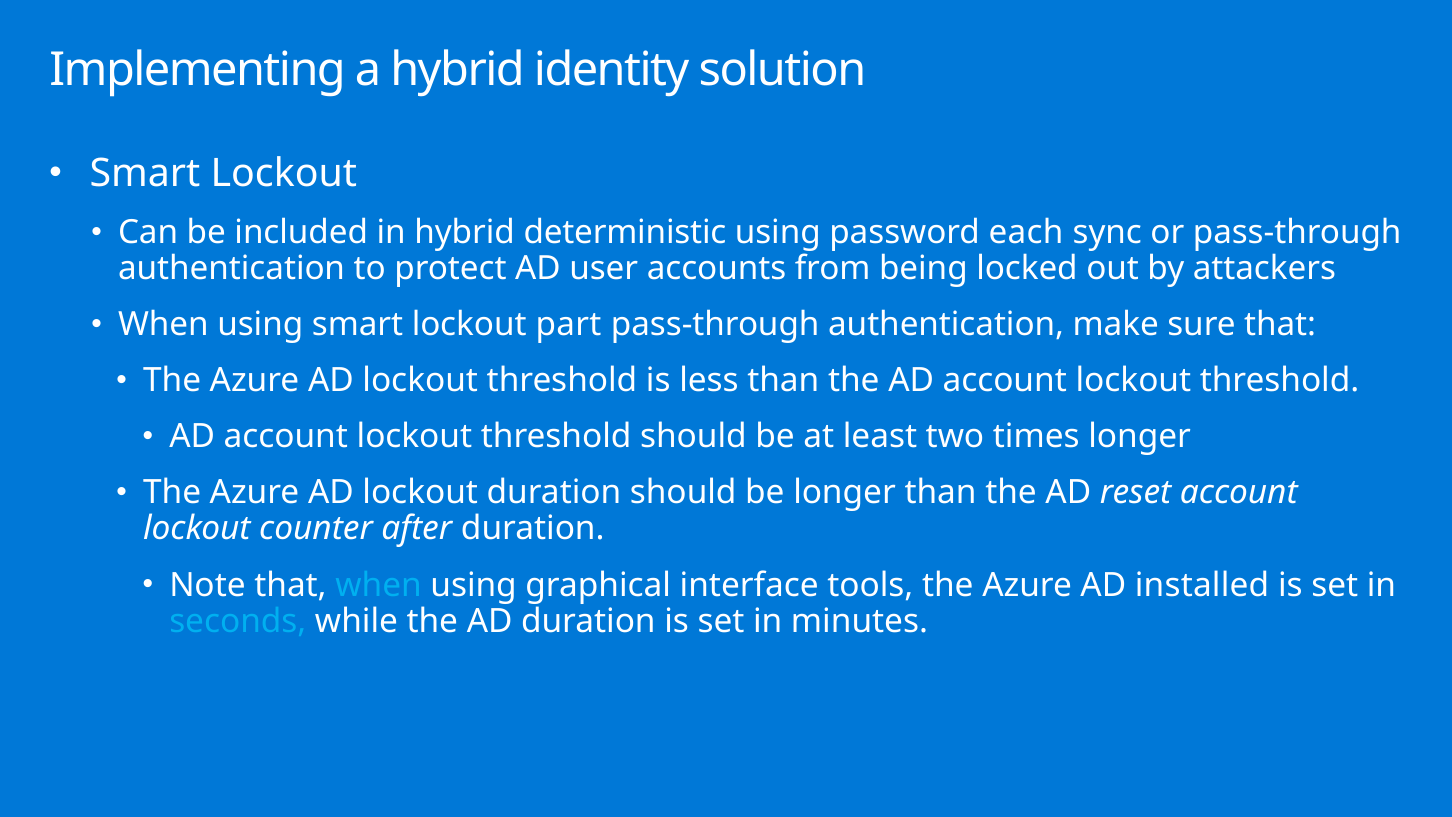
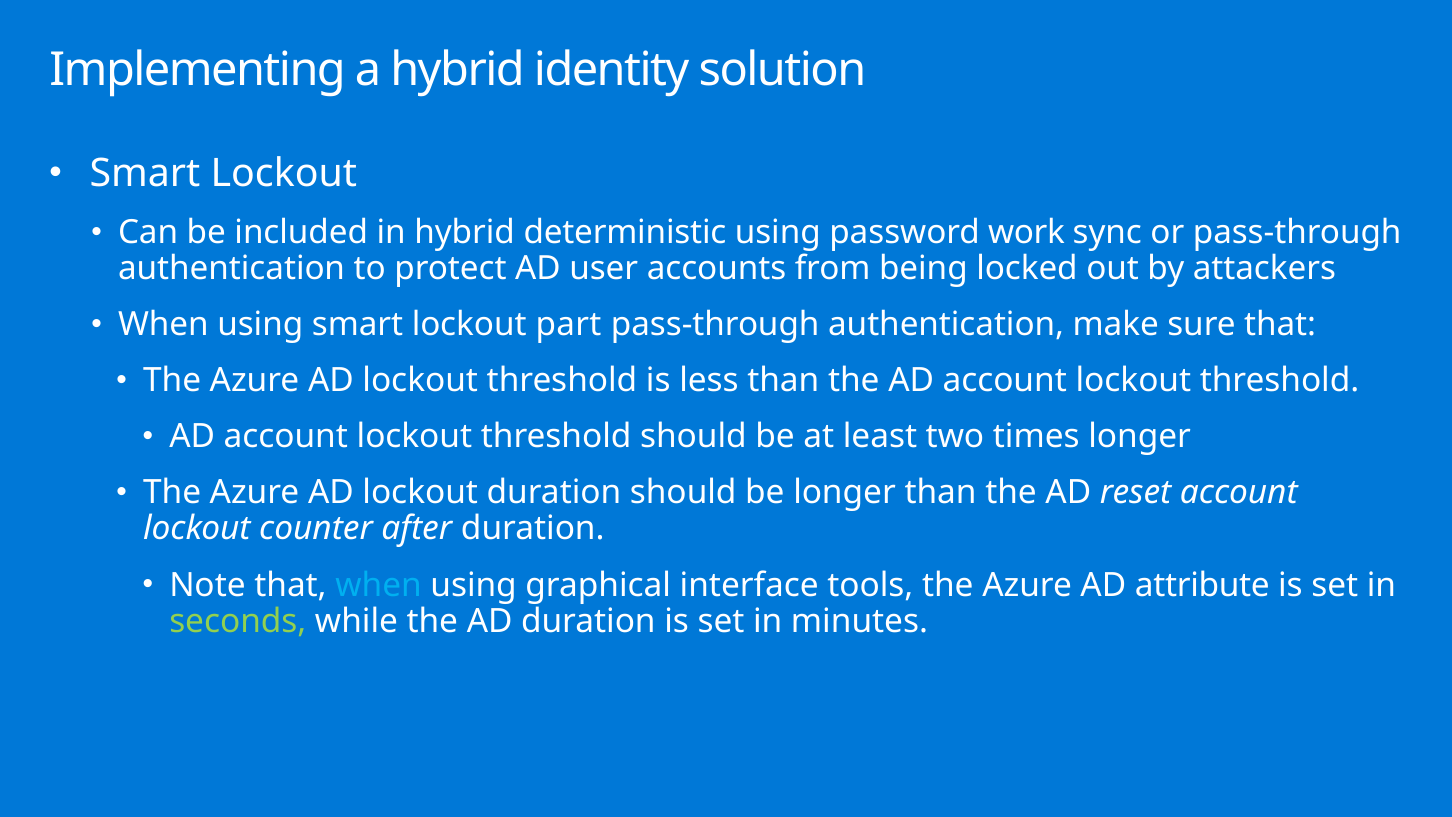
each: each -> work (1026, 233)
installed: installed -> attribute (1202, 585)
seconds colour: light blue -> light green (238, 621)
